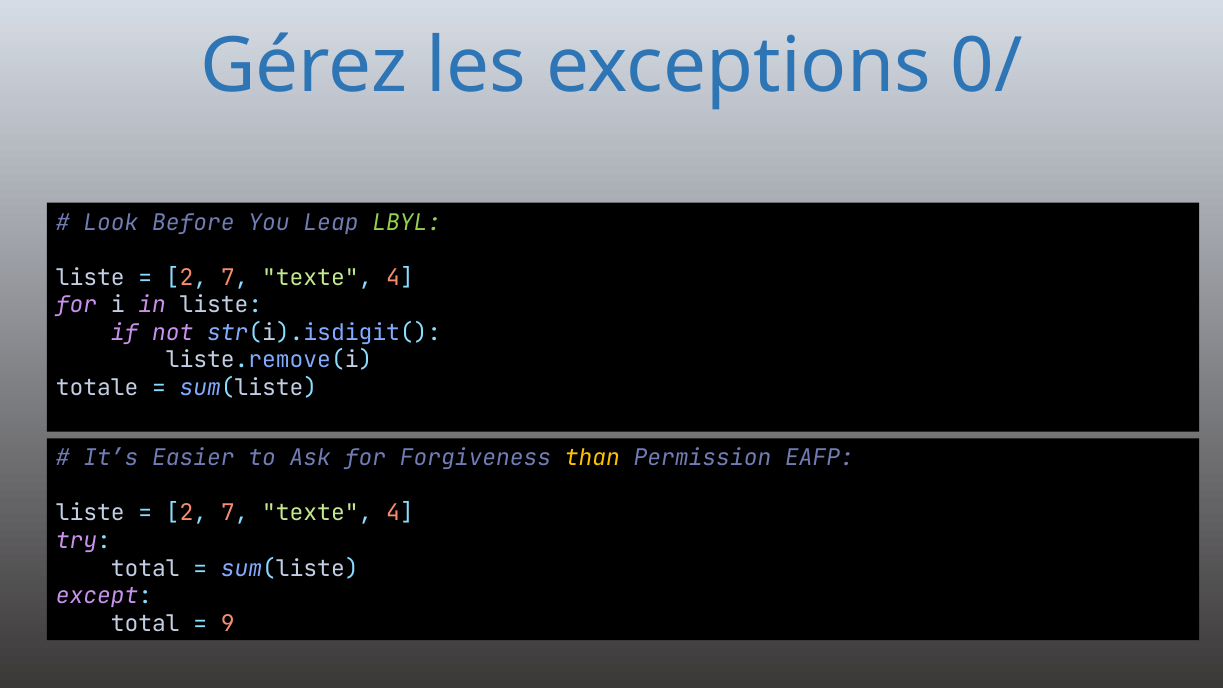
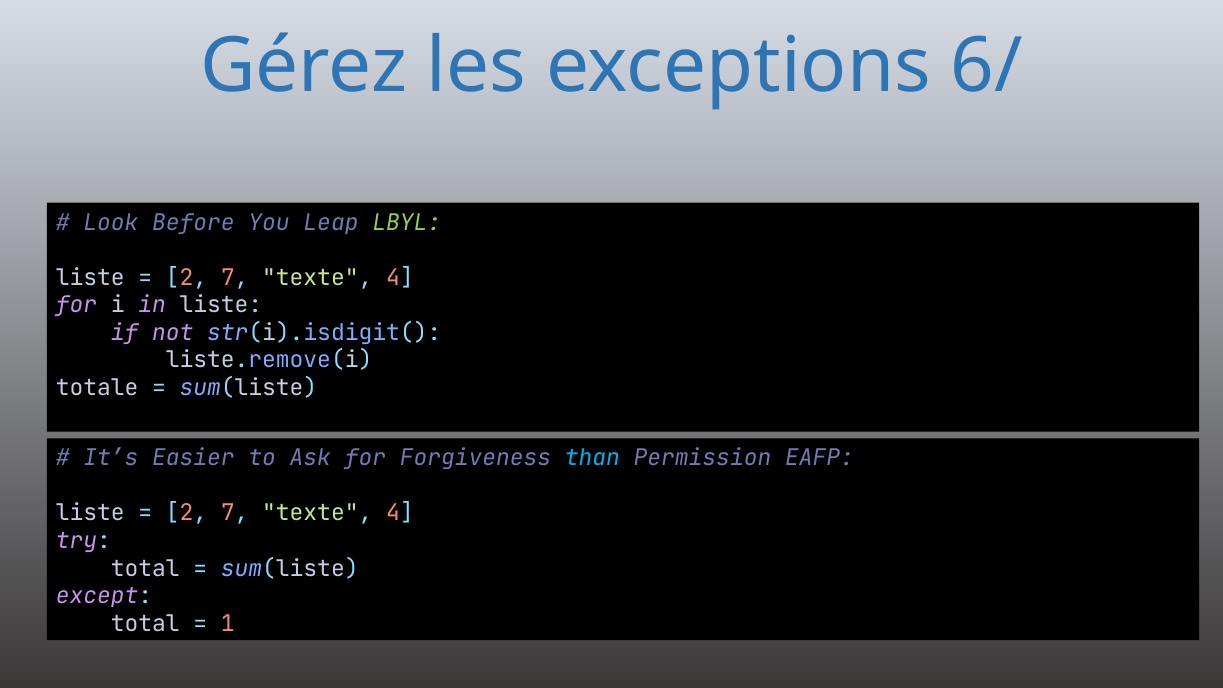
0/: 0/ -> 6/ (987, 66)
than colour: yellow -> light blue (592, 458)
9: 9 -> 1 (228, 623)
